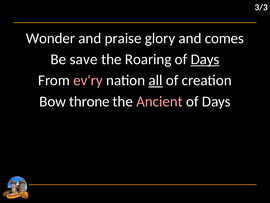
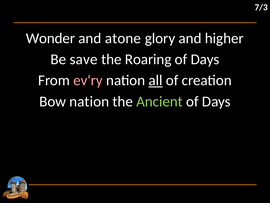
3/3: 3/3 -> 7/3 (261, 7)
praise: praise -> atone (123, 38)
comes: comes -> higher (224, 38)
Days underline: present -> none (205, 59)
Bow throne: throne -> nation (89, 101)
Ancient colour: pink -> light green (160, 101)
